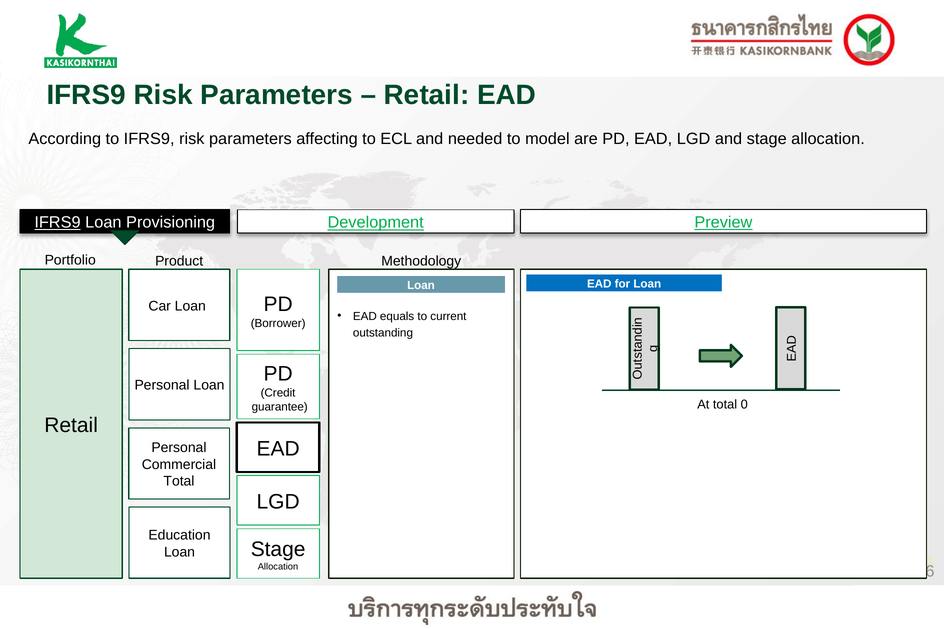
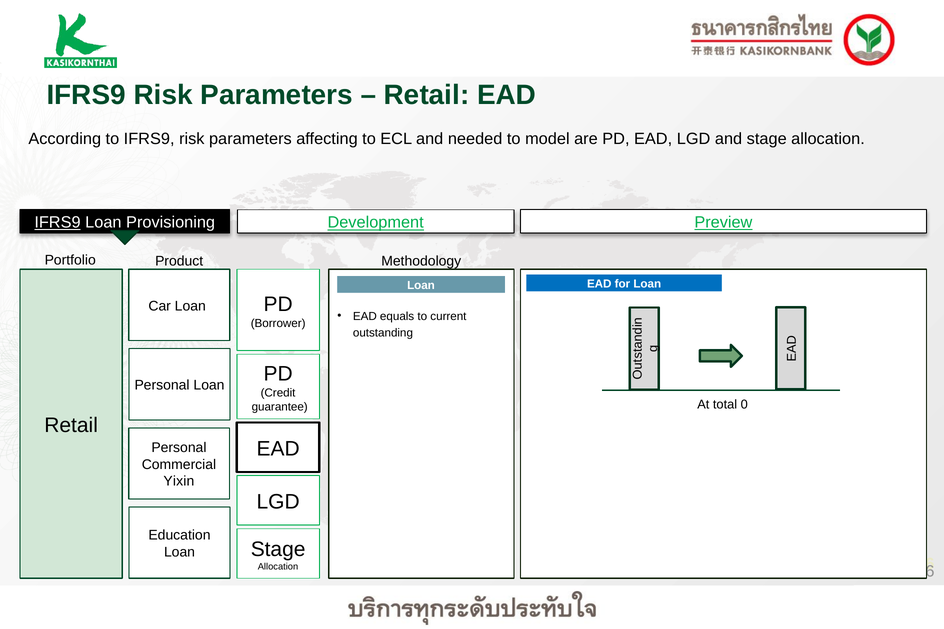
Total: Total -> Yixin (179, 481)
